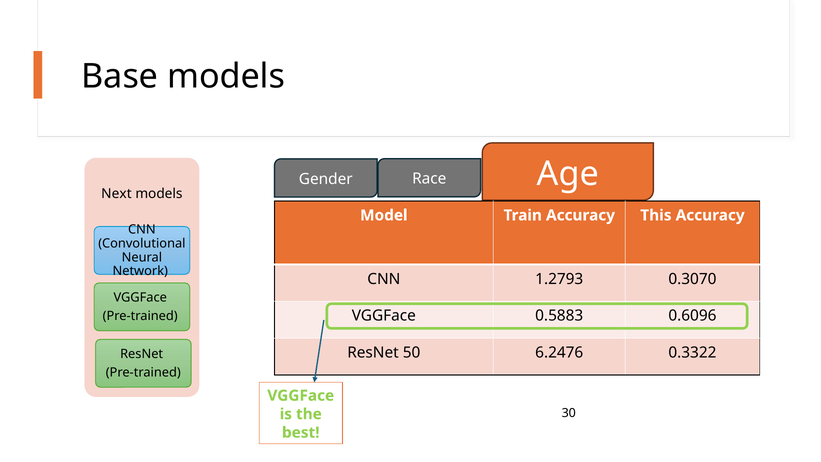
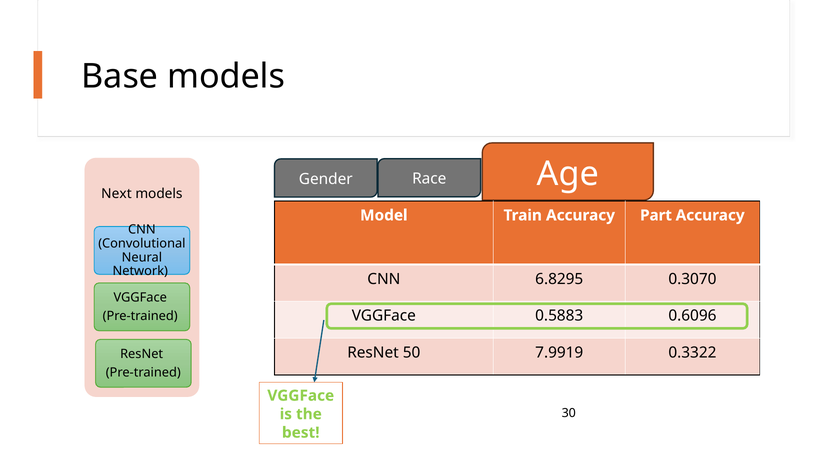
This: This -> Part (656, 215)
1.2793: 1.2793 -> 6.8295 (559, 279)
6.2476: 6.2476 -> 7.9919 (559, 353)
